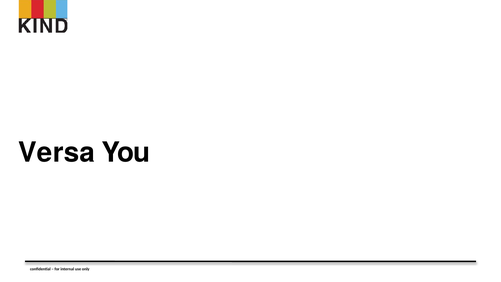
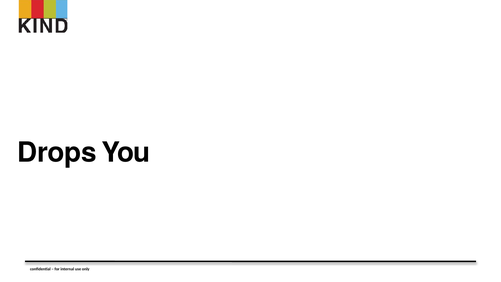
Versa: Versa -> Drops (57, 153)
